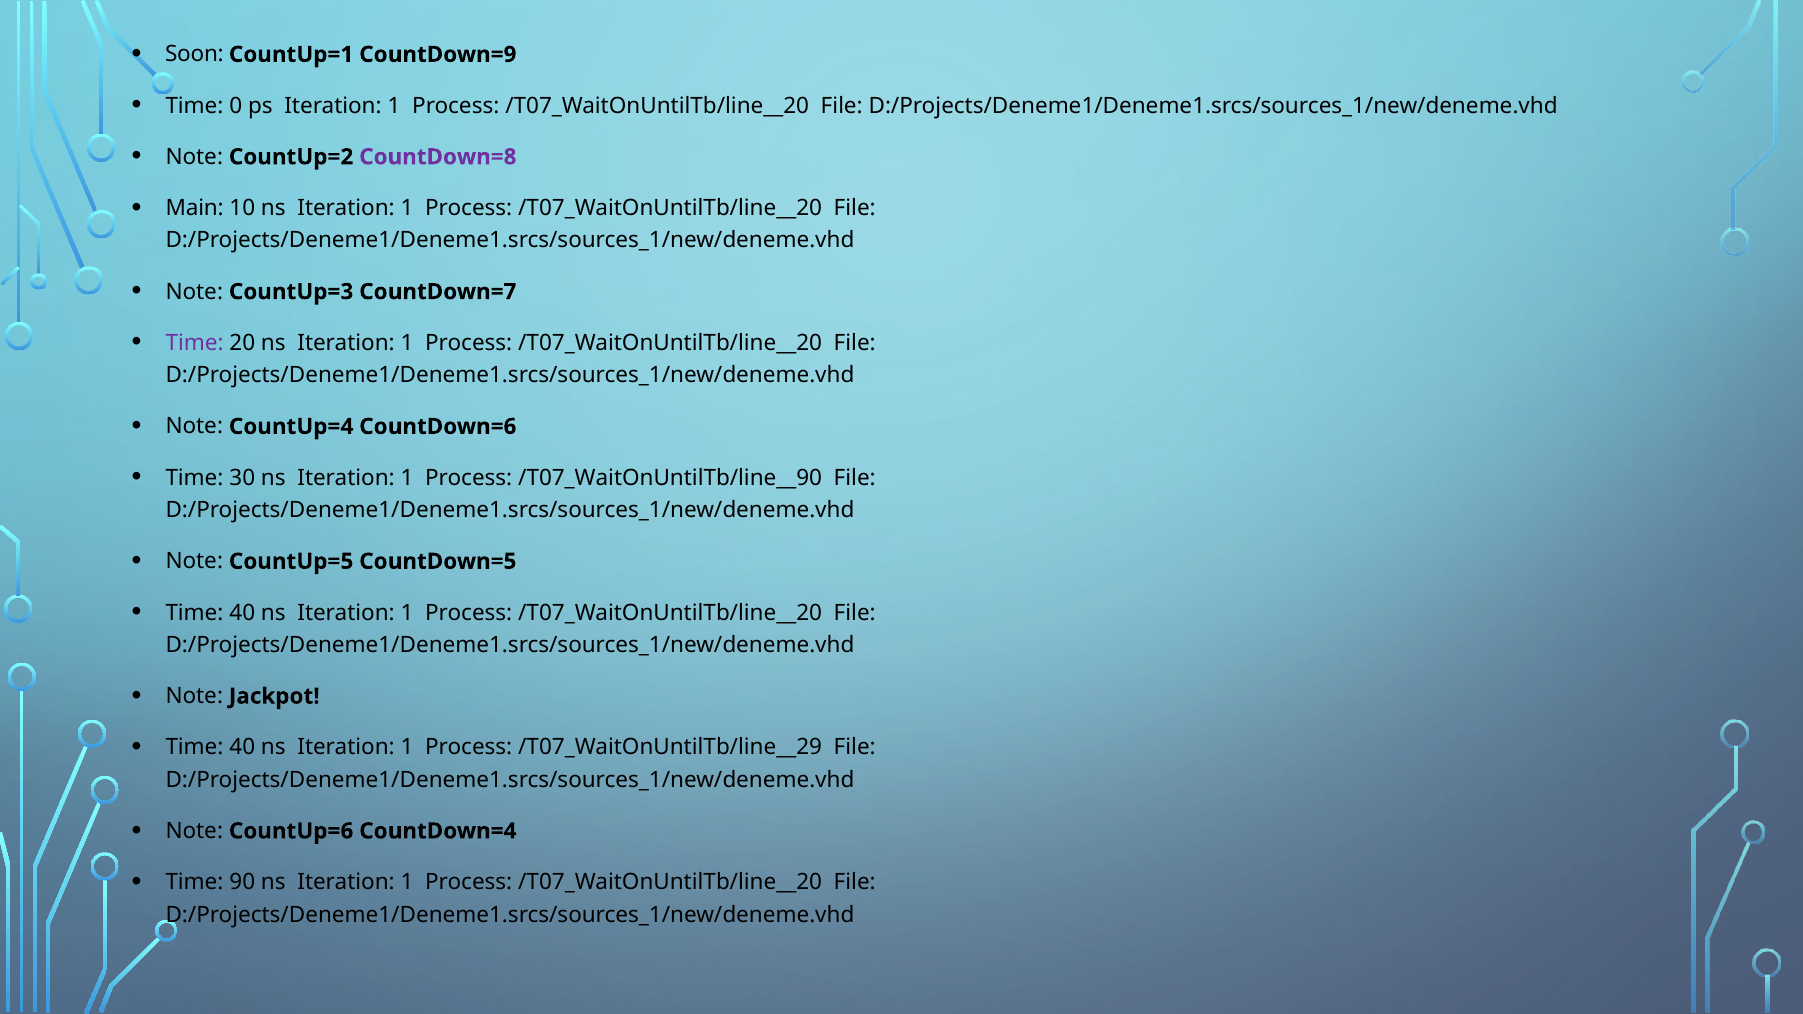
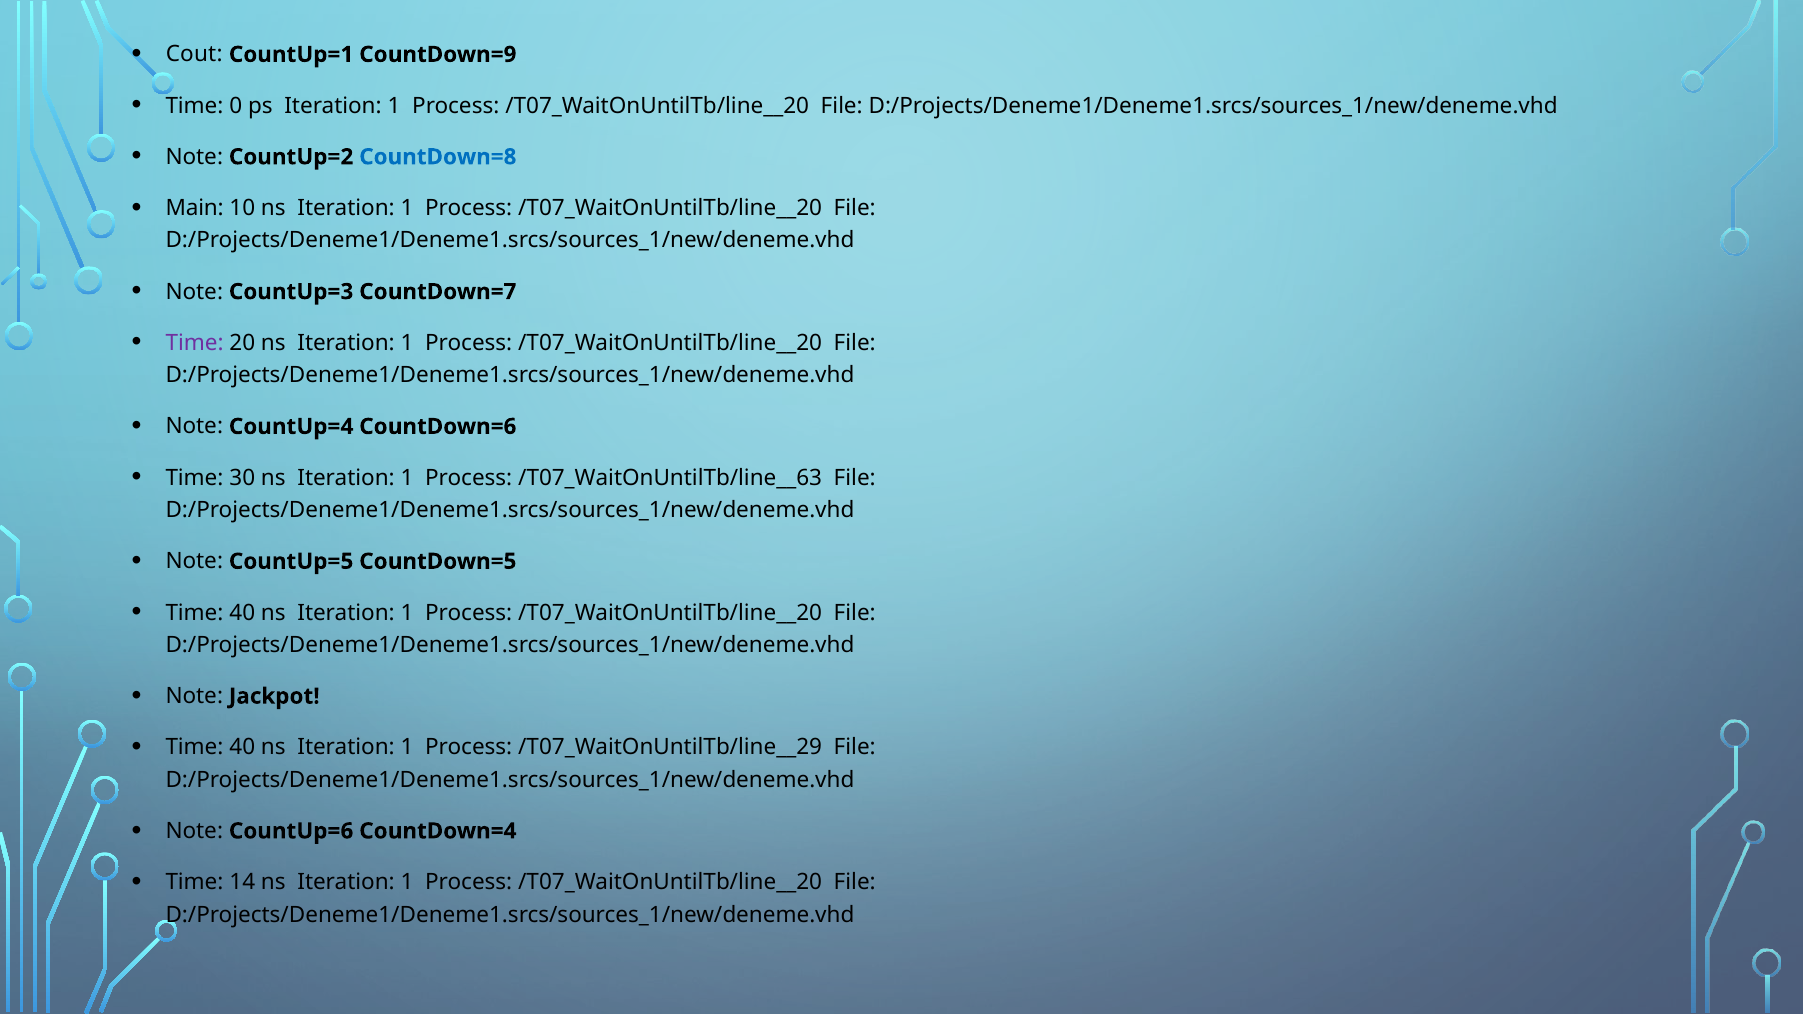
Soon: Soon -> Cout (194, 54)
CountDown=8 colour: purple -> blue (438, 157)
/T07_WaitOnUntilTb/line__90: /T07_WaitOnUntilTb/line__90 -> /T07_WaitOnUntilTb/line__63 (670, 478)
90: 90 -> 14 (242, 882)
